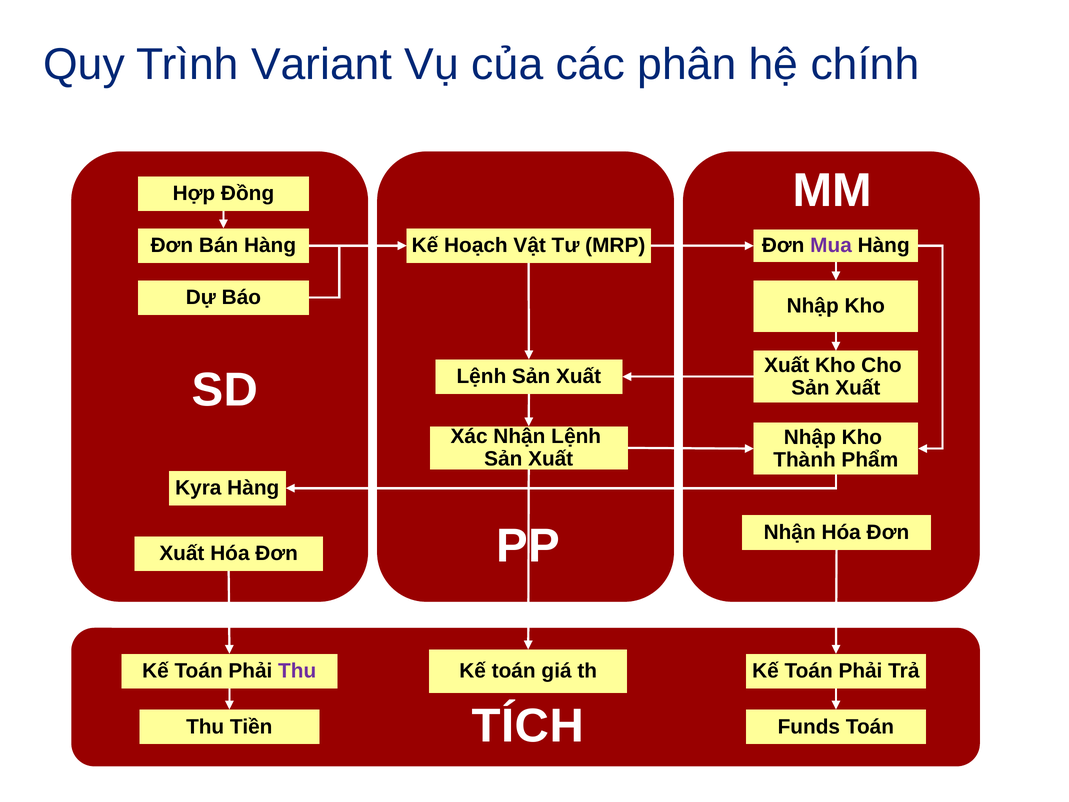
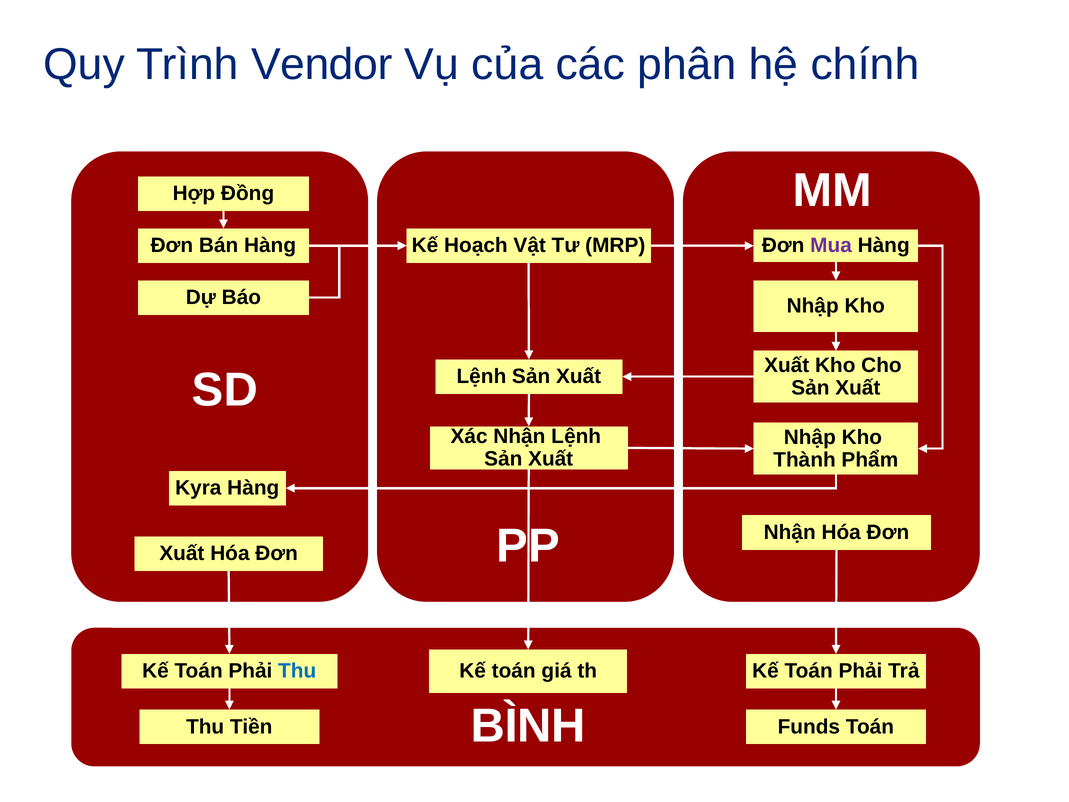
Variant: Variant -> Vendor (322, 64)
Thu colour: purple -> blue (297, 671)
TÍCH: TÍCH -> BÌNH (528, 726)
